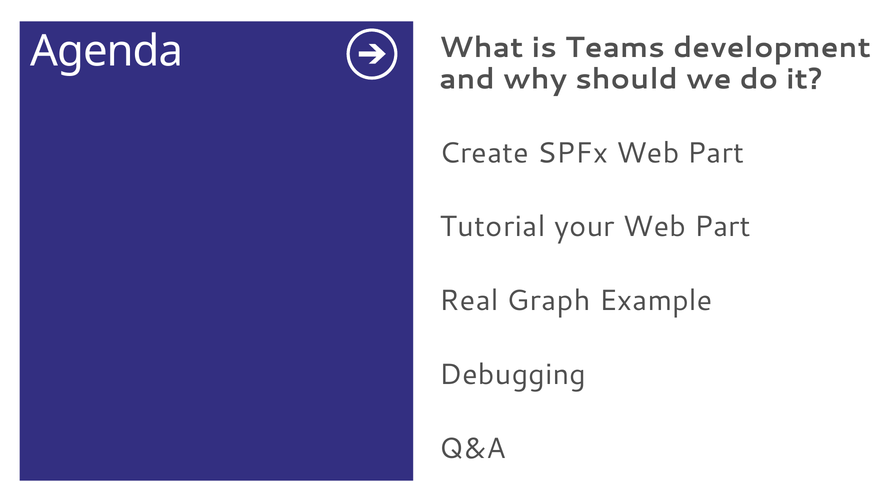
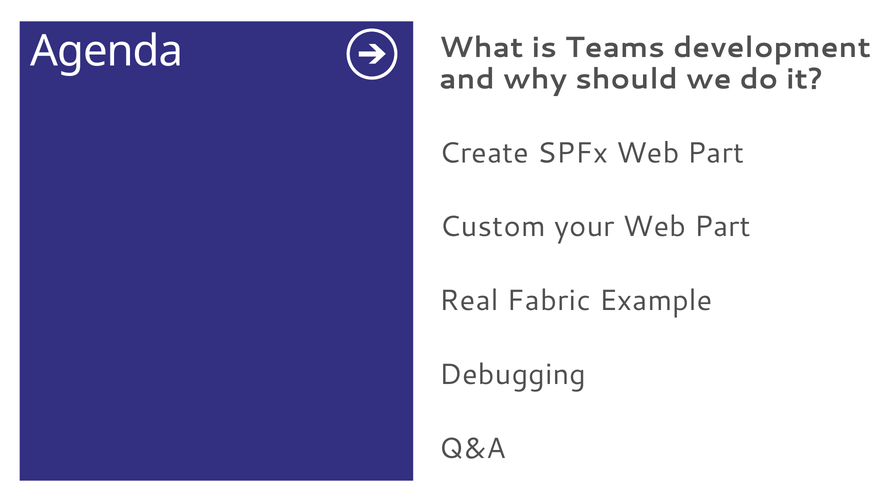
Tutorial: Tutorial -> Custom (493, 227)
Graph: Graph -> Fabric (549, 301)
